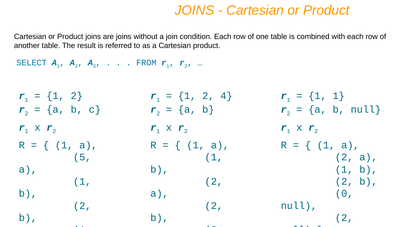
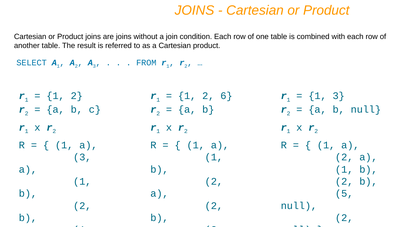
2 4: 4 -> 6 (226, 96)
1 1: 1 -> 3 (339, 96)
5: 5 -> 3 (82, 157)
0: 0 -> 5 (344, 193)
